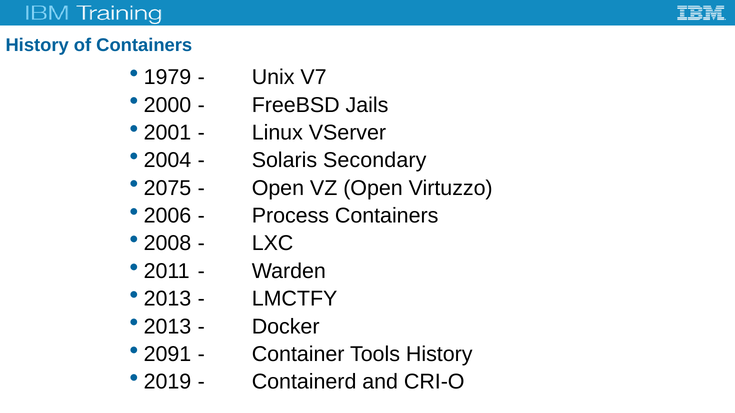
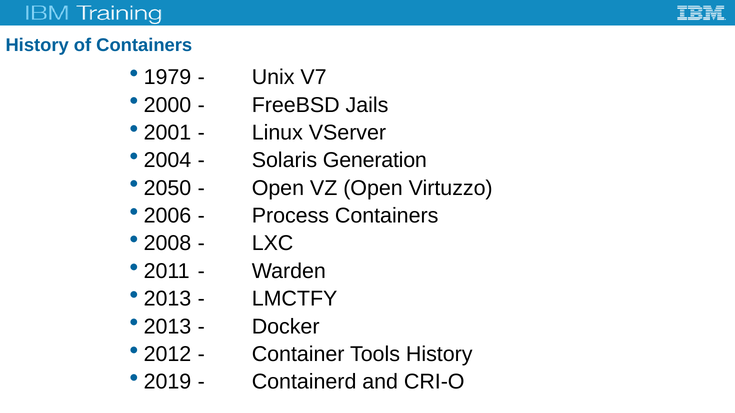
Secondary: Secondary -> Generation (375, 160)
2075: 2075 -> 2050 (167, 188)
2091: 2091 -> 2012 (167, 354)
